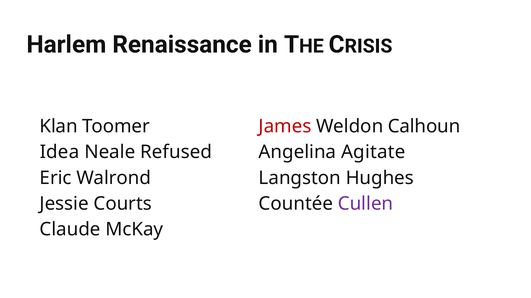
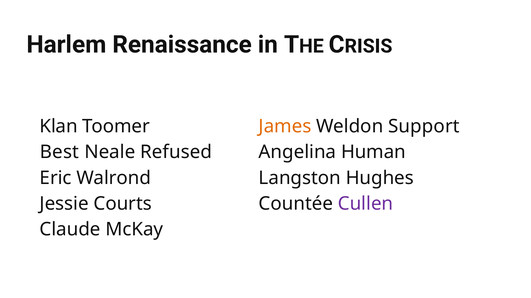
James colour: red -> orange (285, 127)
Calhoun: Calhoun -> Support (424, 127)
Idea: Idea -> Best (59, 152)
Agitate: Agitate -> Human (373, 152)
